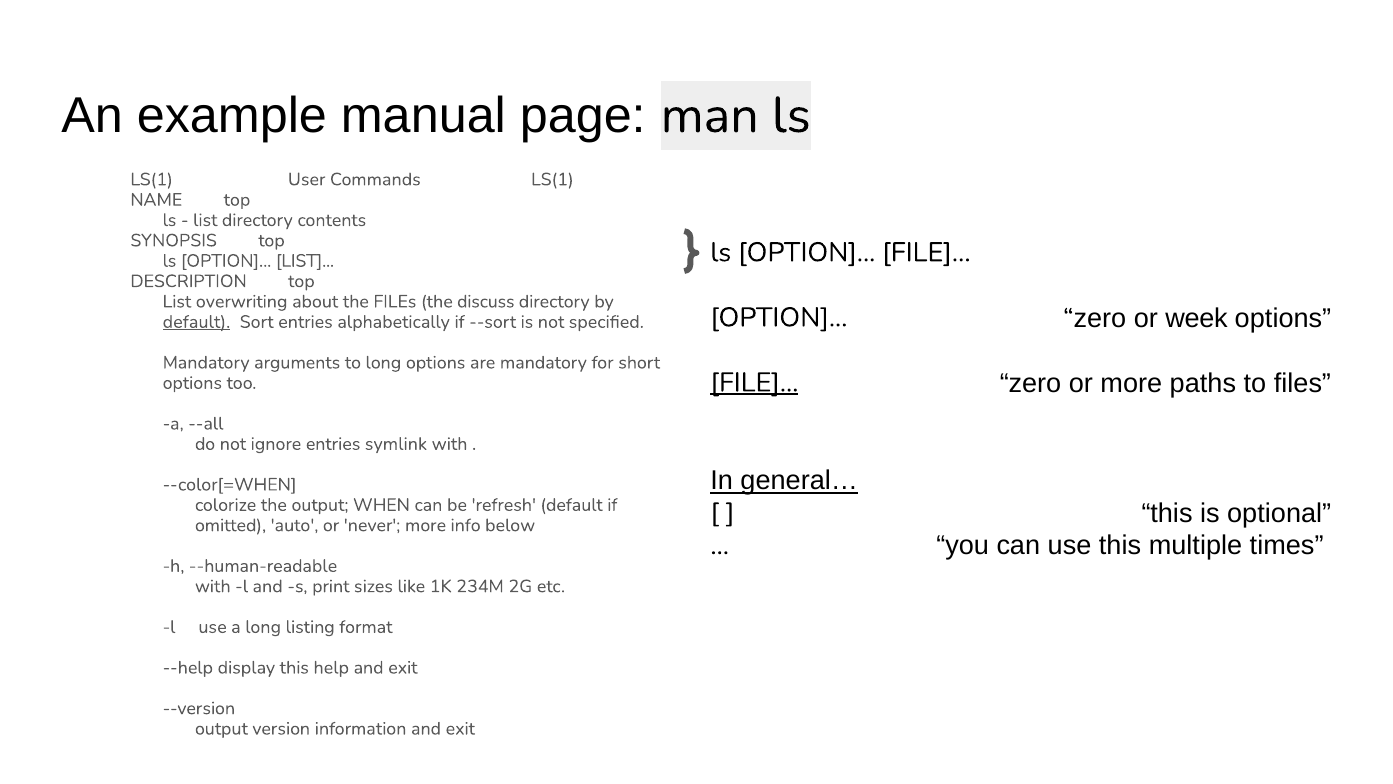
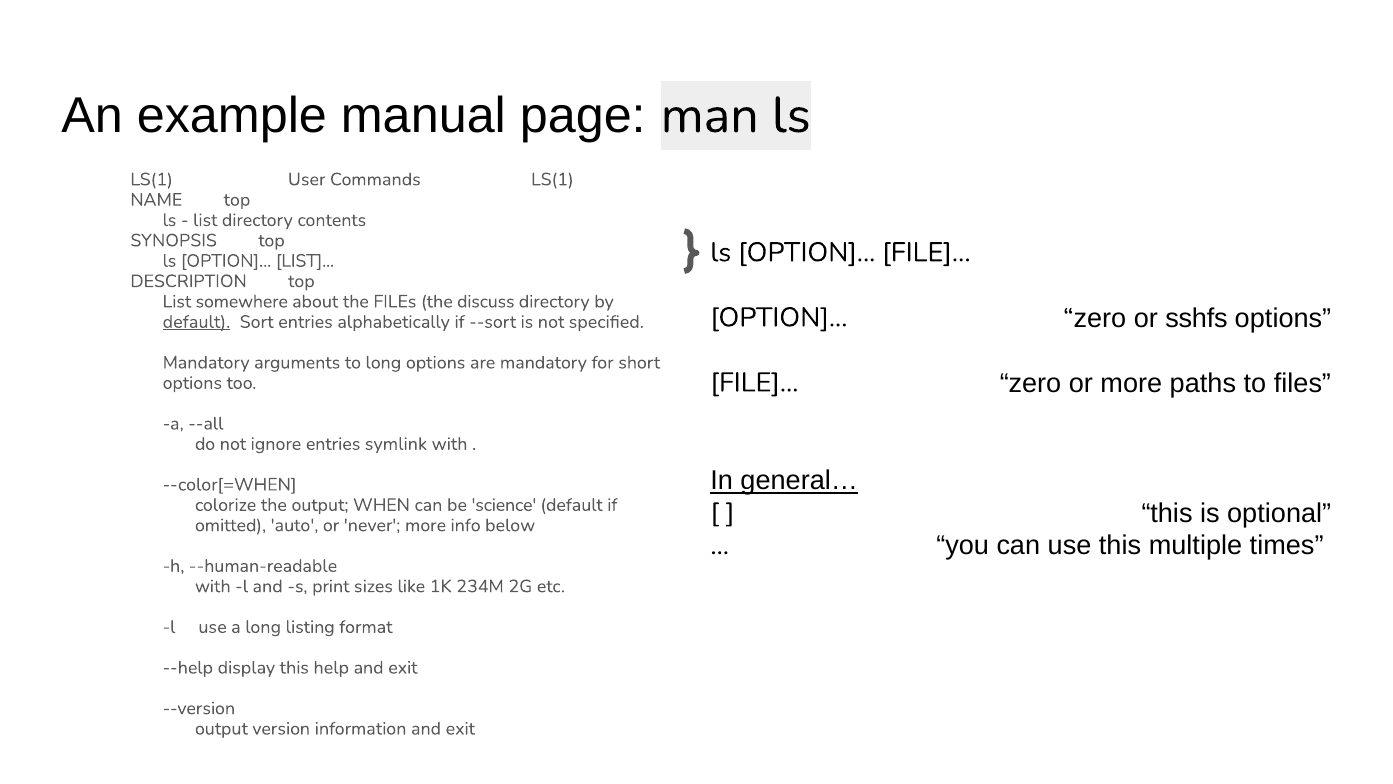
overwriting: overwriting -> somewhere (242, 301)
week: week -> sshfs (1197, 318)
FILE underline: present -> none (754, 382)
refresh: refresh -> science (504, 505)
